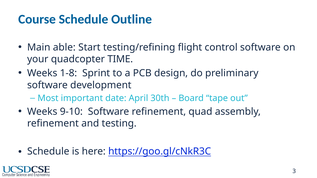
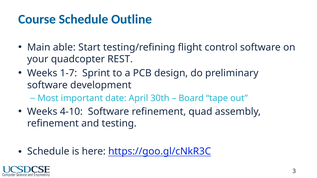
TIME: TIME -> REST (120, 59)
1-8: 1-8 -> 1-7 (68, 73)
9-10: 9-10 -> 4-10 (71, 112)
